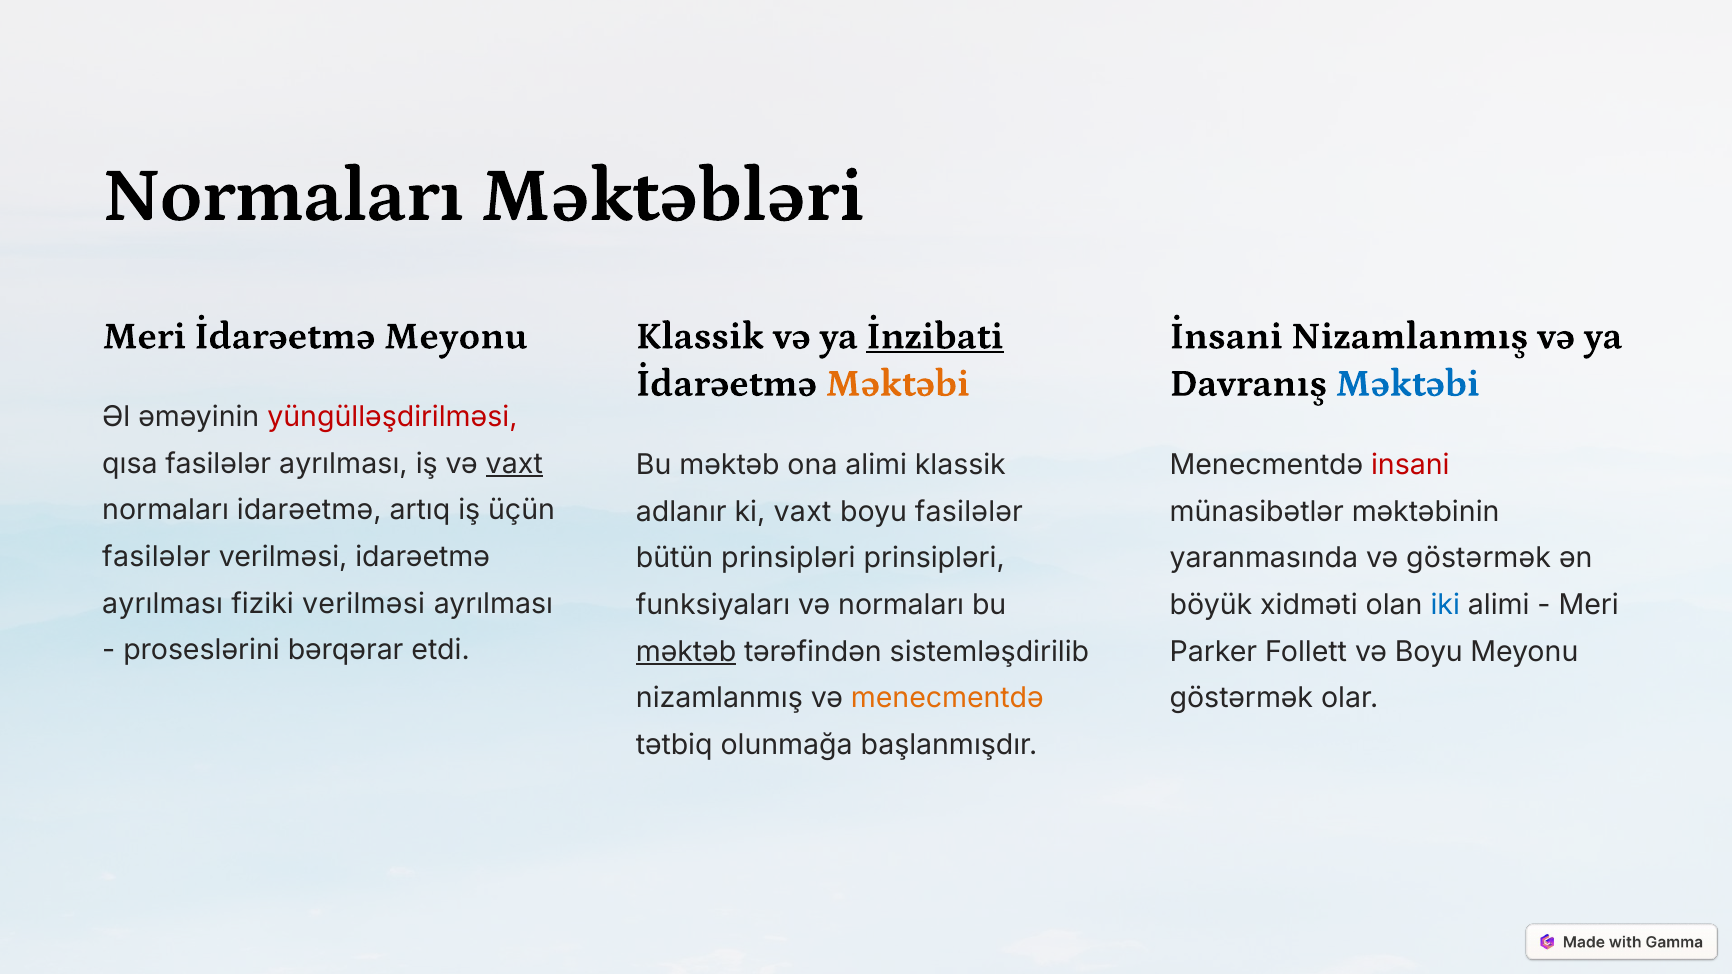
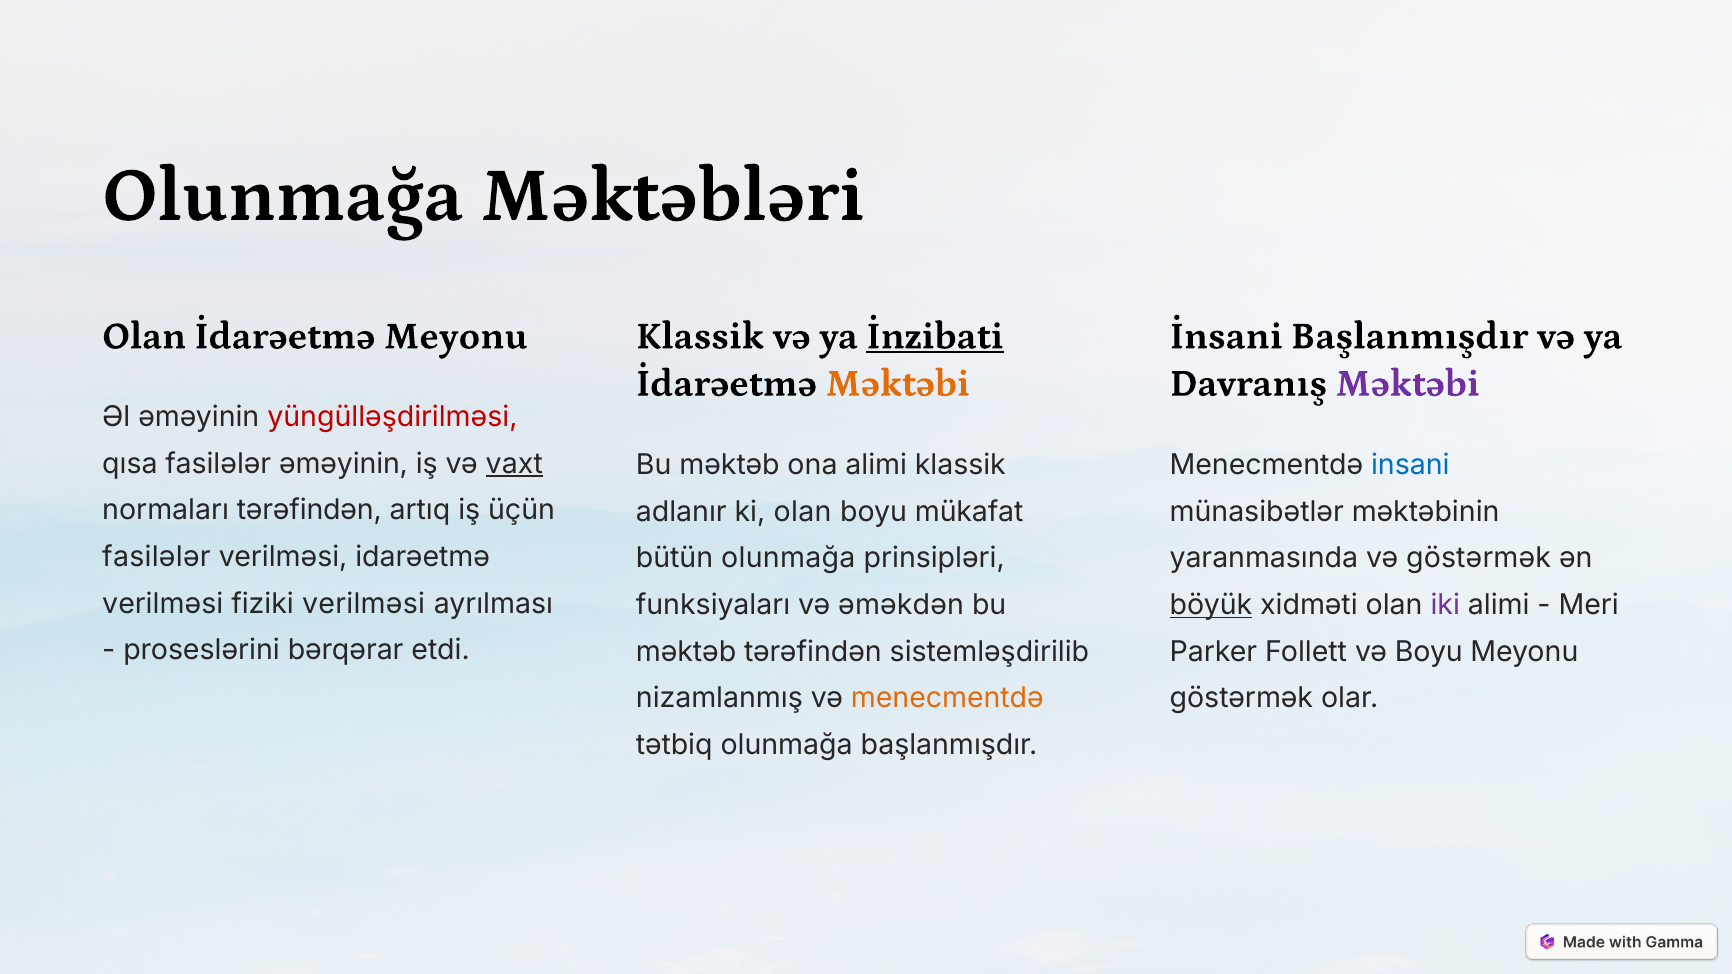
Normaları: Normaları -> Olunmağa (283, 195)
İnsani Nizamlanmış: Nizamlanmış -> Başlanmışdır (1410, 336)
Meri: Meri -> Olan (144, 336)
Məktəbi colour: blue -> purple (1408, 383)
fasilələr ayrılması: ayrılması -> əməyinin (344, 464)
insani colour: red -> blue (1410, 465)
normaları idarəetmə: idarəetmə -> tərəfindən (309, 511)
ki vaxt: vaxt -> olan (803, 512)
boyu fasilələr: fasilələr -> mükafat (969, 512)
bütün prinsipləri: prinsipləri -> olunmağa (788, 559)
ayrılması: ayrılması -> verilməsi (163, 604)
və normaları: normaları -> əməkdən (901, 605)
böyük underline: none -> present (1211, 605)
iki colour: blue -> purple (1445, 605)
məktəb underline: present -> none (686, 652)
